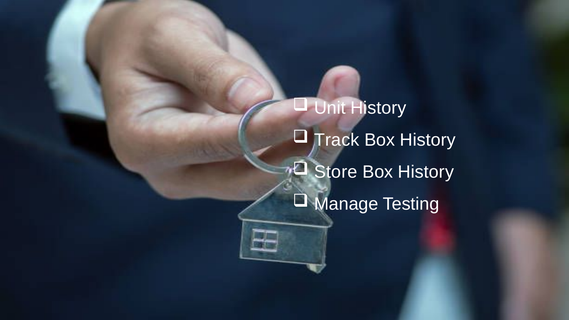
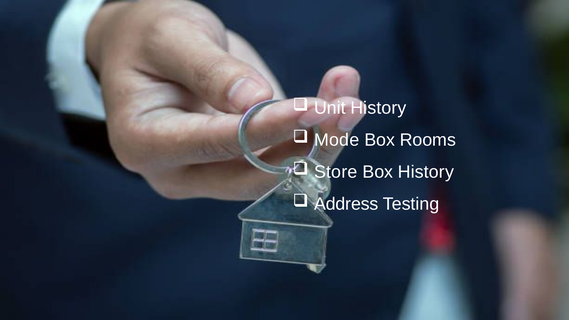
Track: Track -> Mode (337, 140)
History: History -> Rooms (428, 140)
Manage: Manage -> Address (346, 204)
